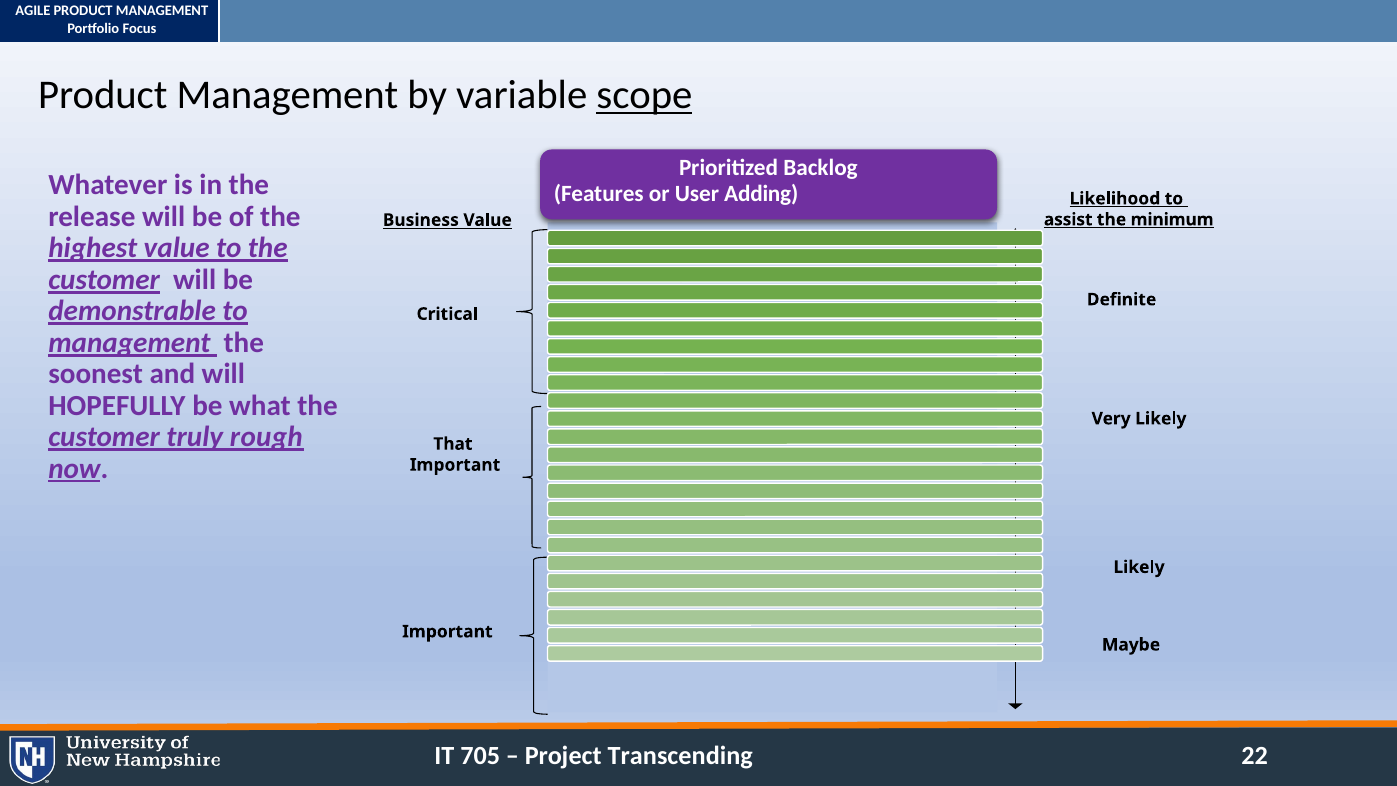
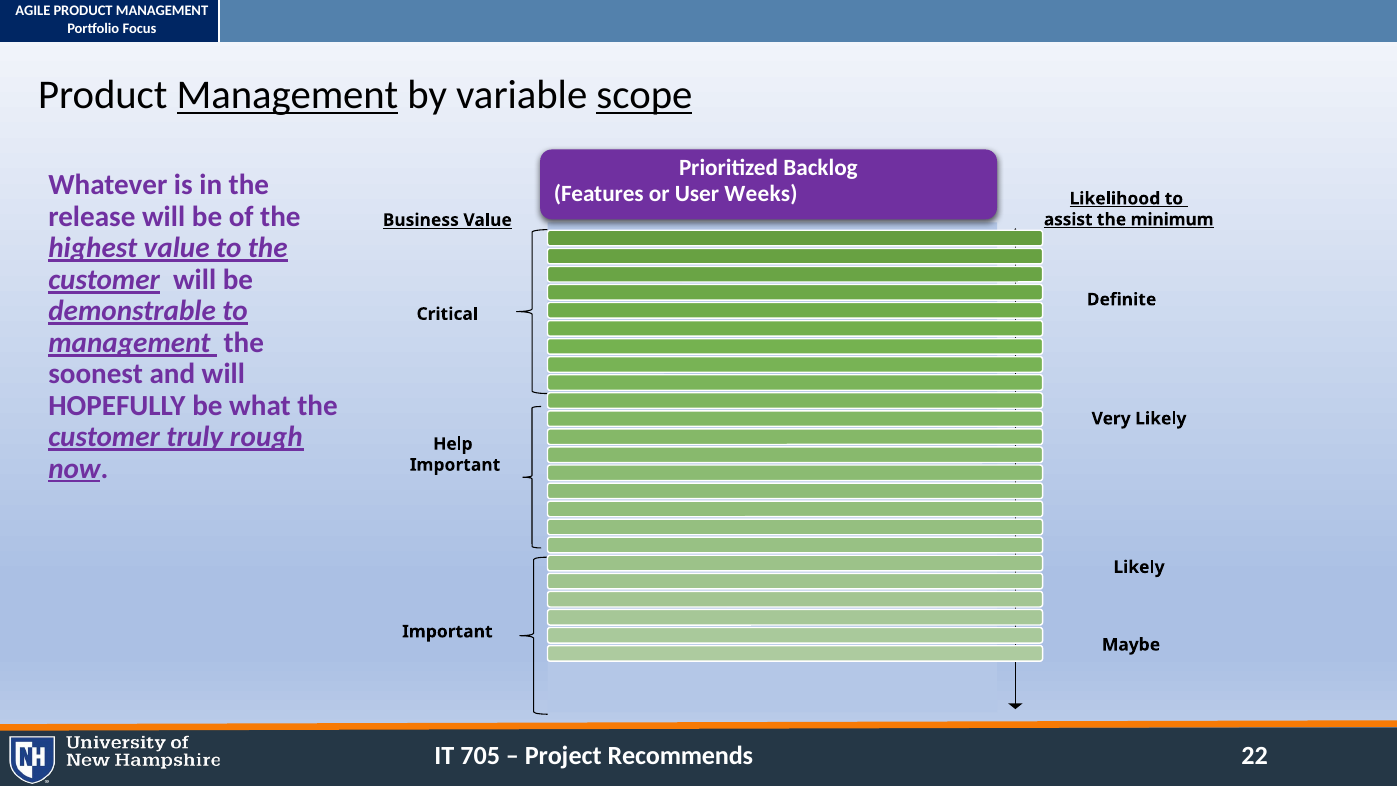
Management underline: none -> present (287, 95)
Adding: Adding -> Weeks (761, 194)
That: That -> Help (453, 444)
Transcending: Transcending -> Recommends (680, 755)
